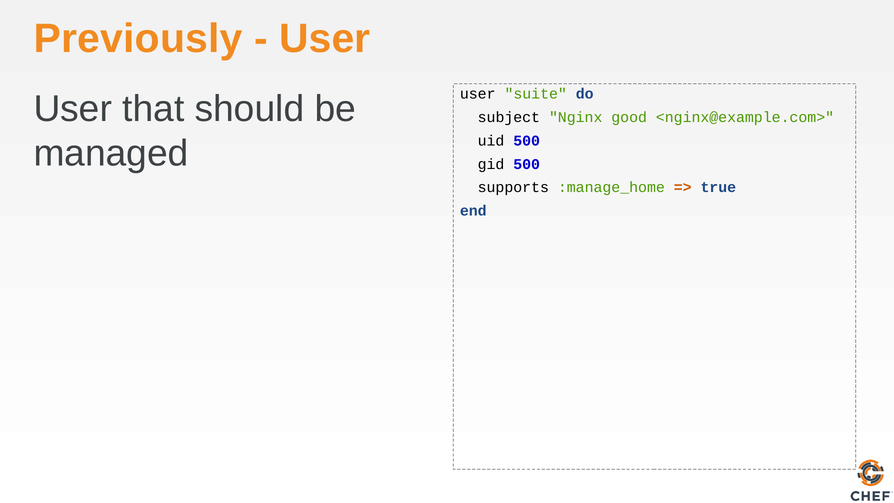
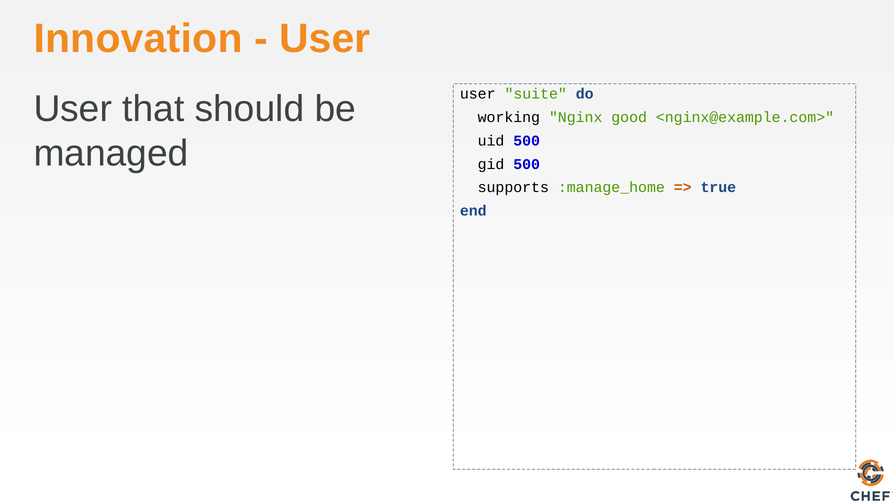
Previously: Previously -> Innovation (138, 39)
subject: subject -> working (509, 117)
